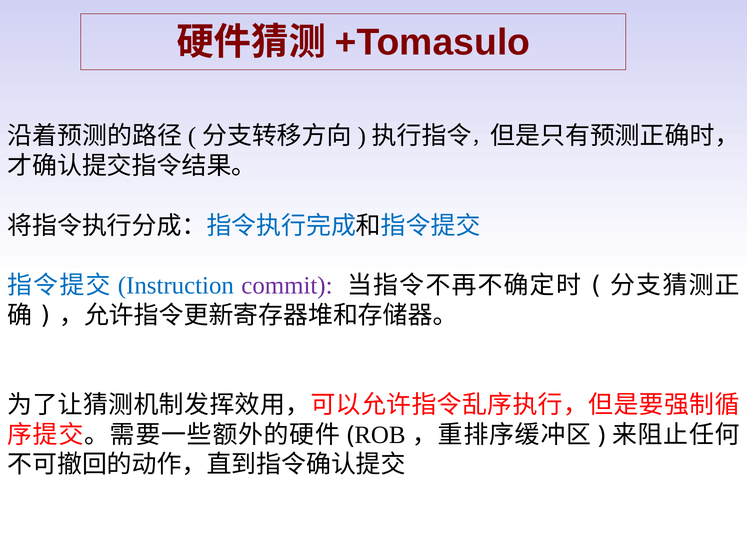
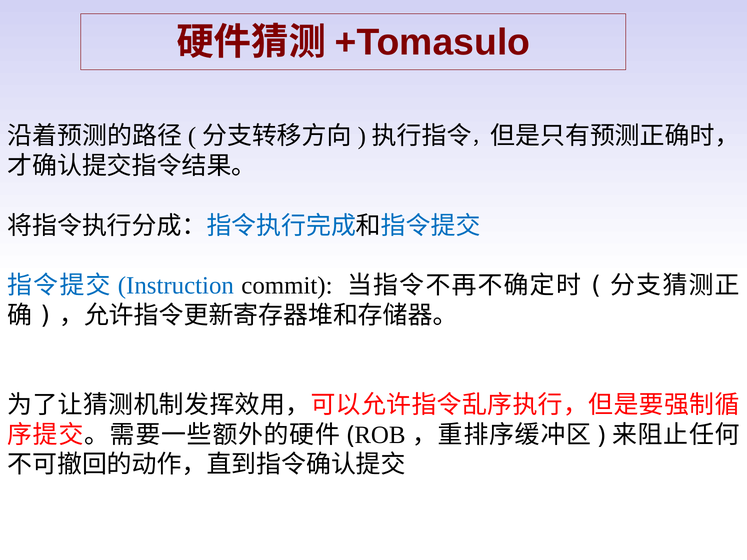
commit colour: purple -> black (287, 286)
